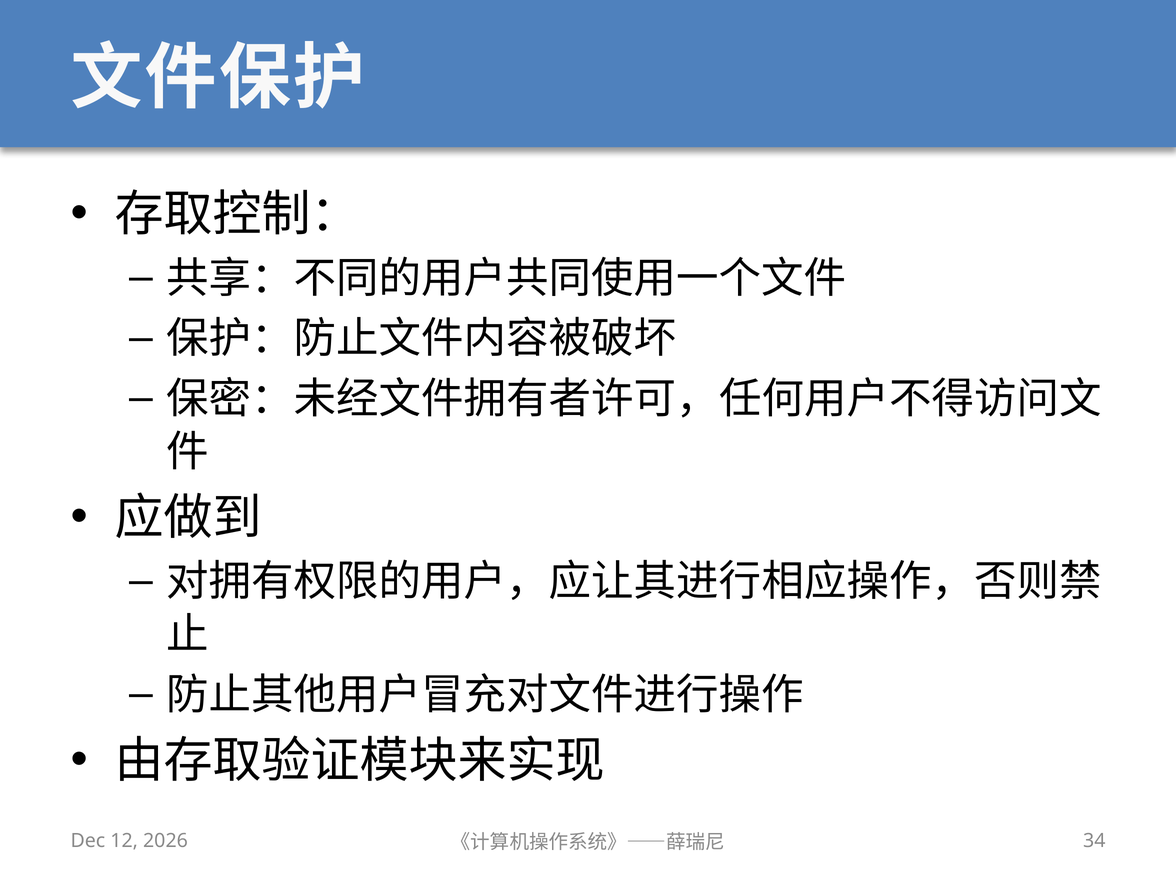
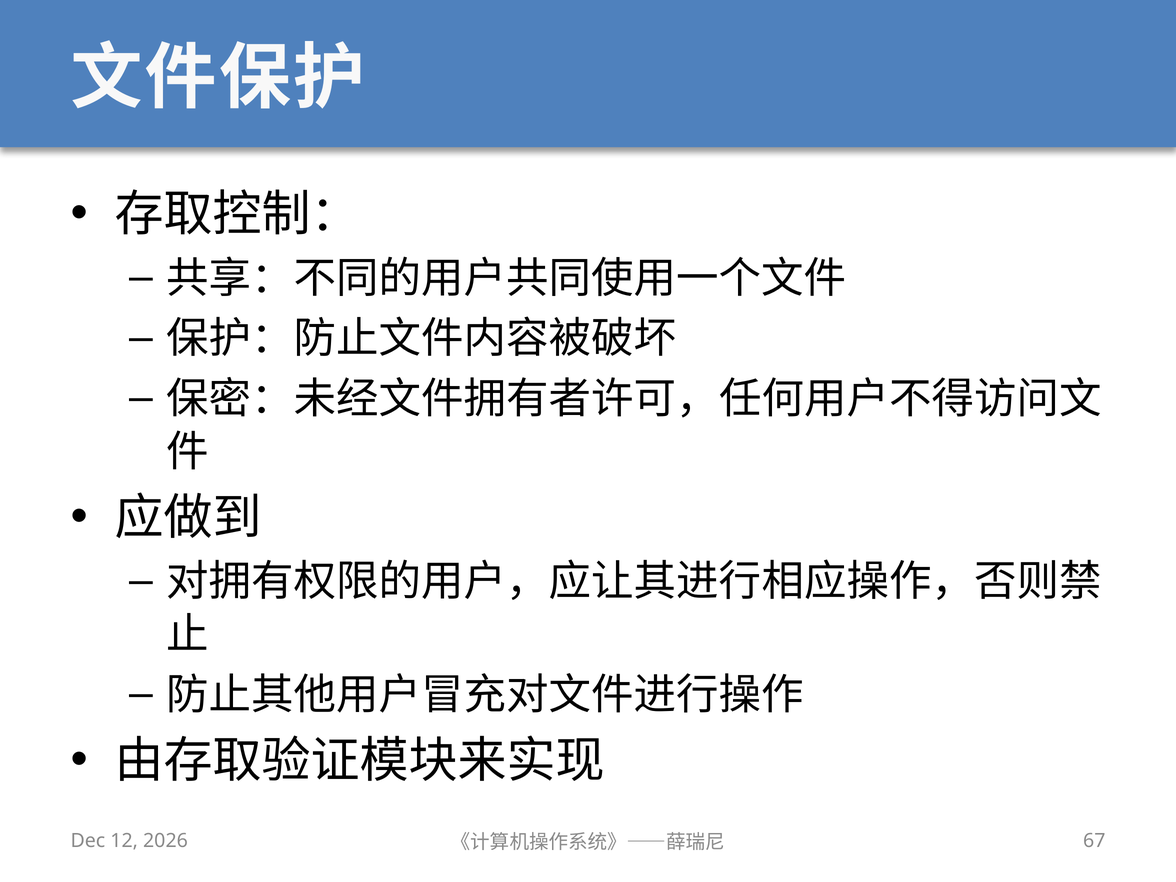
34: 34 -> 67 (1094, 841)
